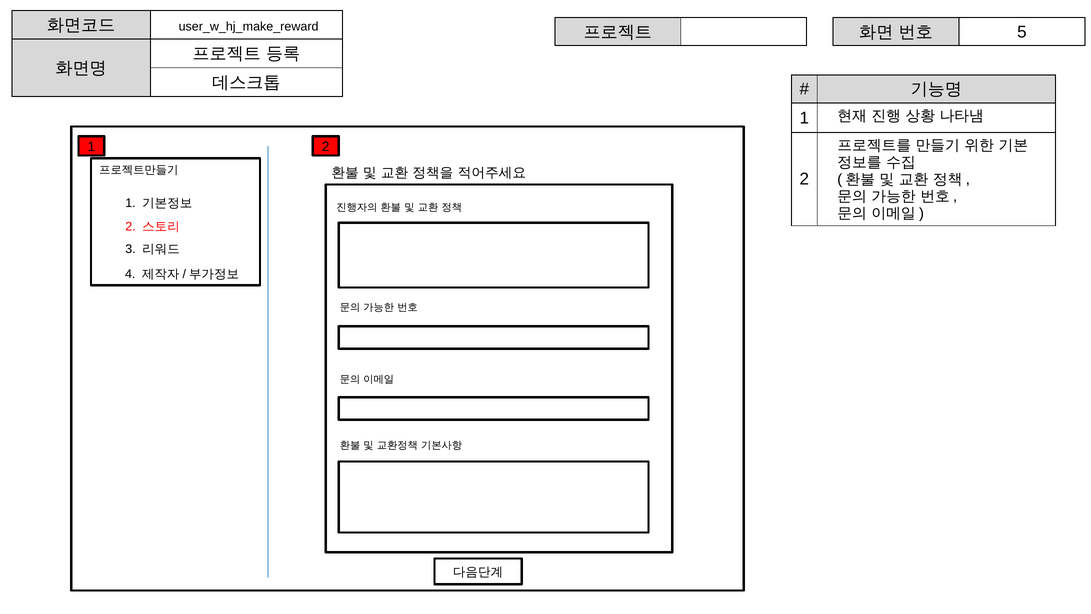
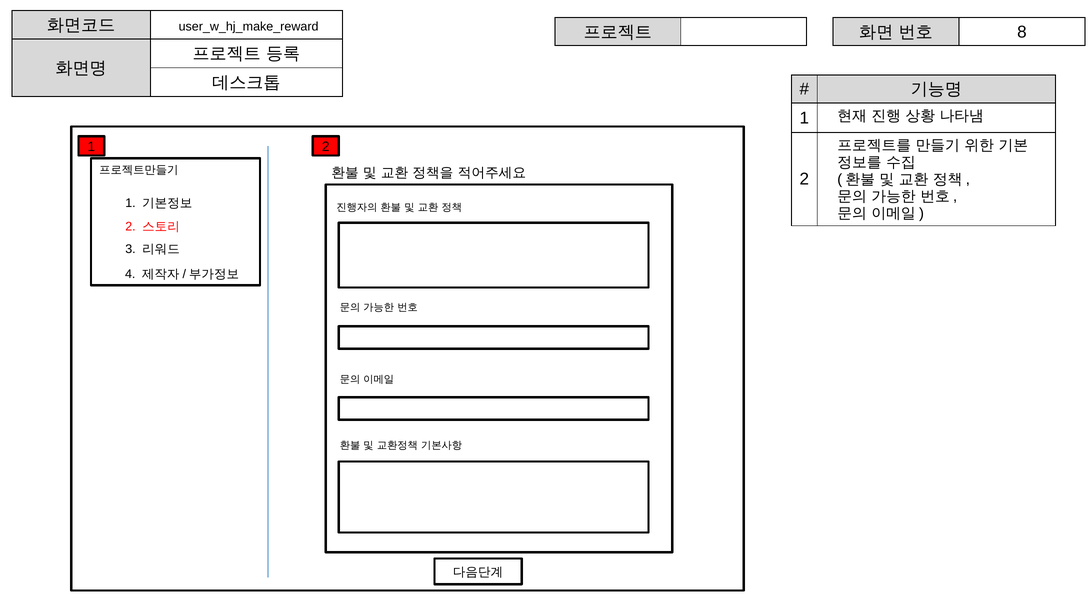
5: 5 -> 8 (1022, 32)
